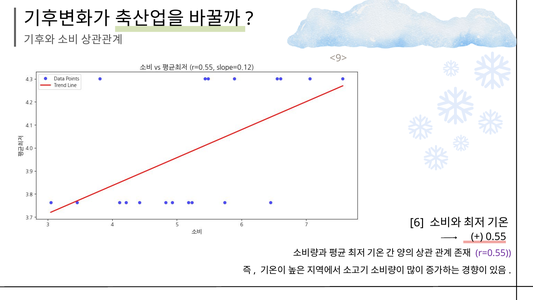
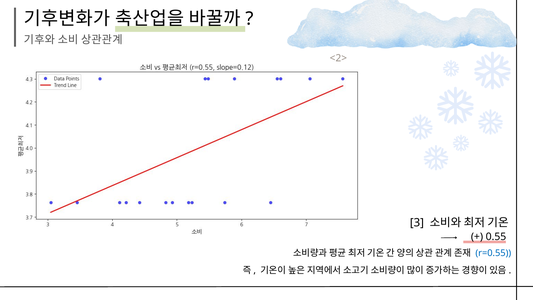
<9>: <9> -> <2> (338, 58)
6: 6 -> 3 (417, 223)
r=0.55 colour: purple -> blue (493, 253)
